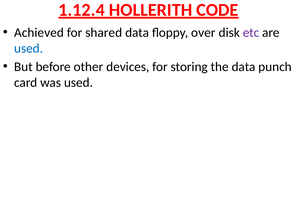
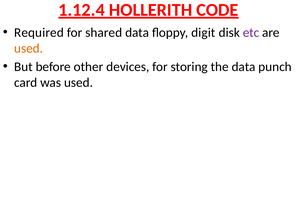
Achieved: Achieved -> Required (39, 33)
over: over -> digit (203, 33)
used colour: blue -> orange (29, 48)
